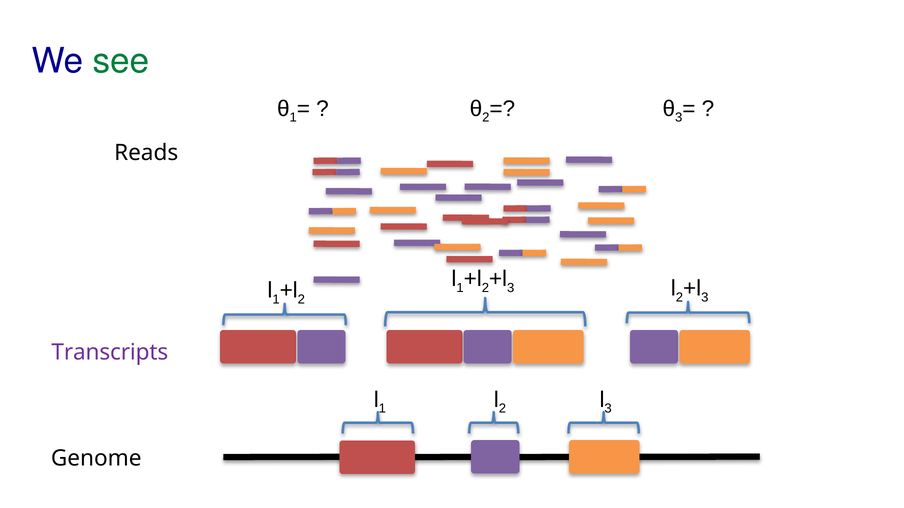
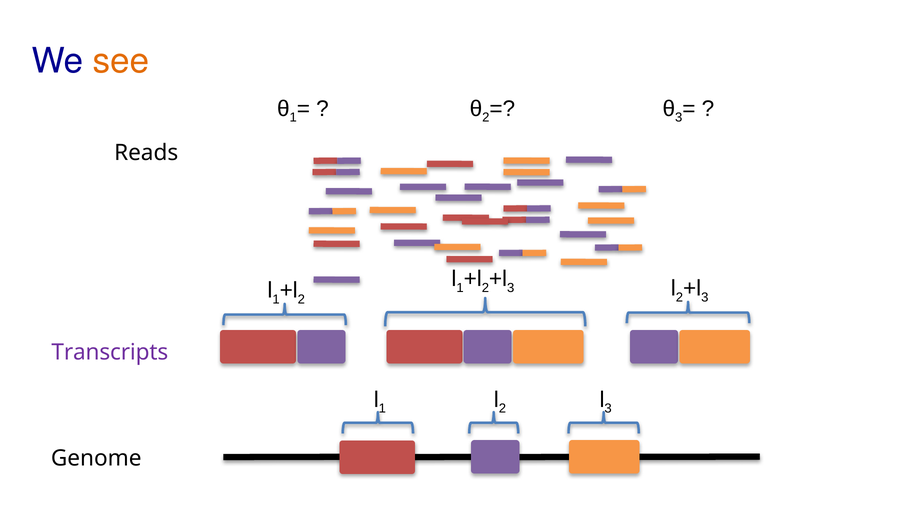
see colour: green -> orange (121, 61)
